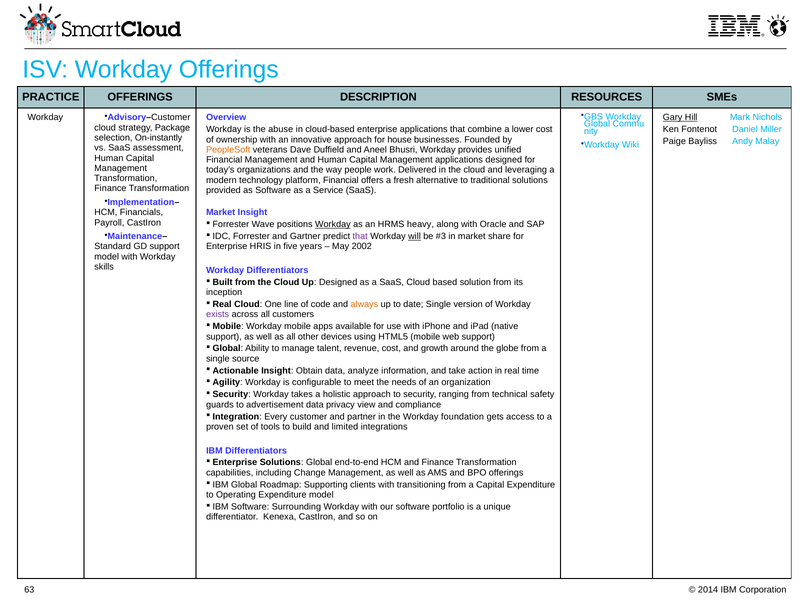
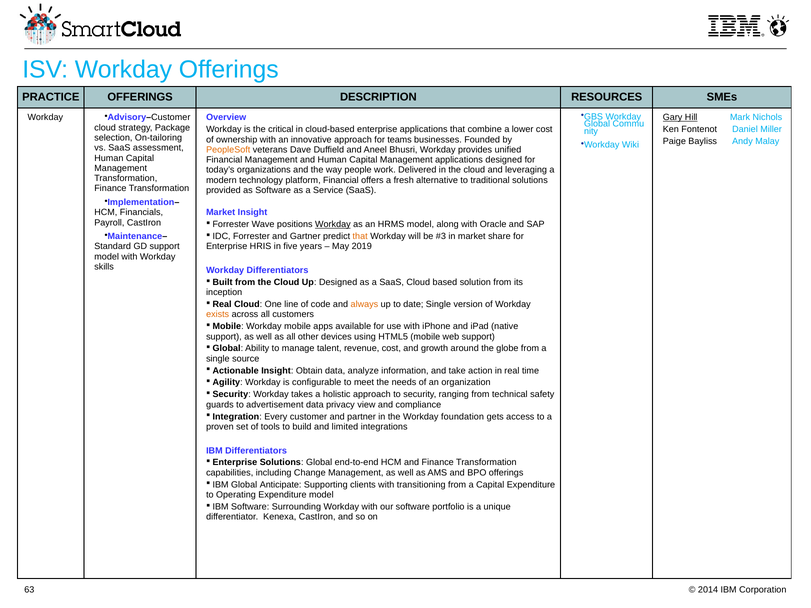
abuse: abuse -> critical (281, 129)
On-instantly: On-instantly -> On-tailoring (159, 138)
house: house -> teams (400, 140)
HRMS heavy: heavy -> model (420, 224)
that colour: purple -> orange (360, 236)
will underline: present -> none (415, 236)
2002: 2002 -> 2019 (362, 247)
exists colour: purple -> orange (218, 315)
Roadmap: Roadmap -> Anticipate (281, 485)
